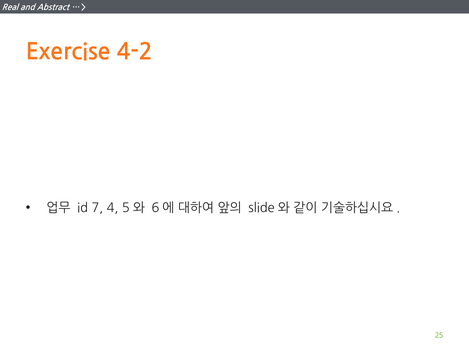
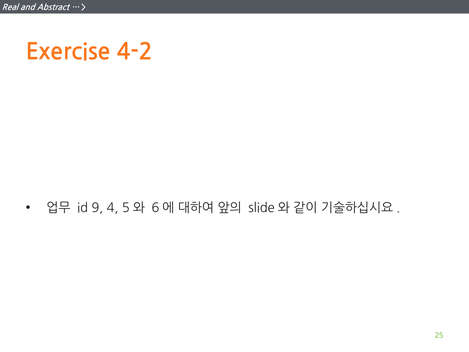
7: 7 -> 9 (97, 208)
